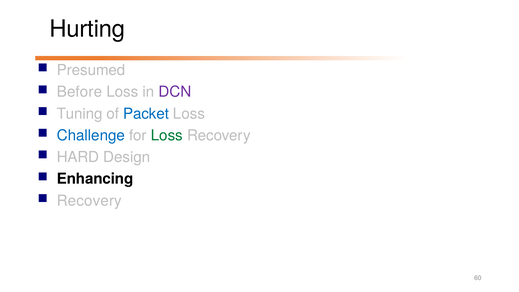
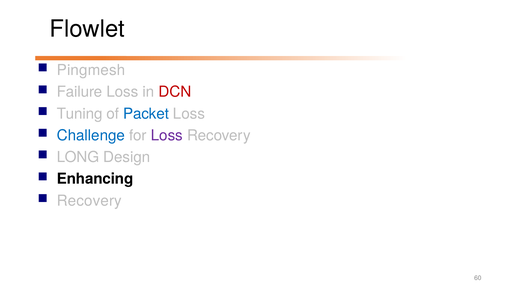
Hurting: Hurting -> Flowlet (87, 29)
Presumed: Presumed -> Pingmesh (91, 70)
Before: Before -> Failure (80, 92)
DCN colour: purple -> red (175, 92)
Loss colour: green -> purple (167, 135)
HARD: HARD -> LONG (78, 157)
